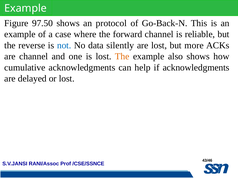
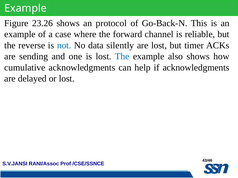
97.50: 97.50 -> 23.26 (42, 23)
more: more -> timer (194, 45)
are channel: channel -> sending (34, 57)
The colour: orange -> blue (122, 57)
